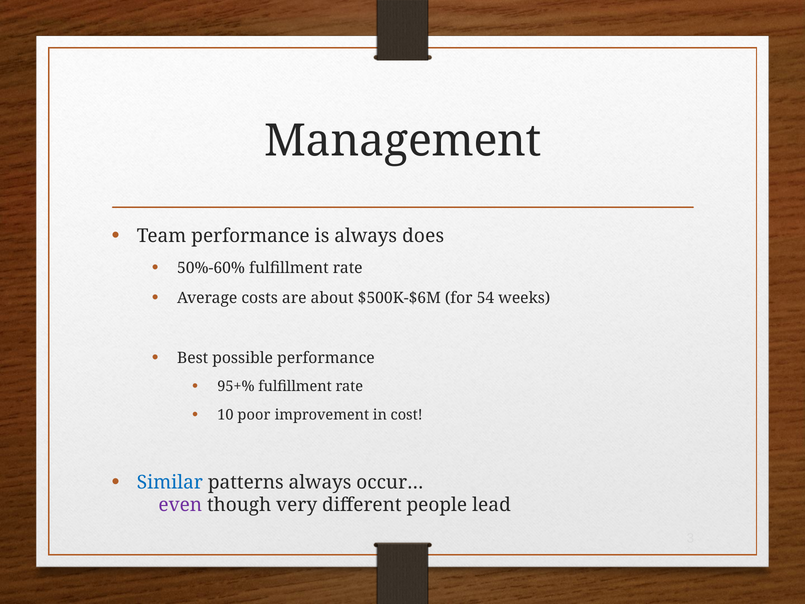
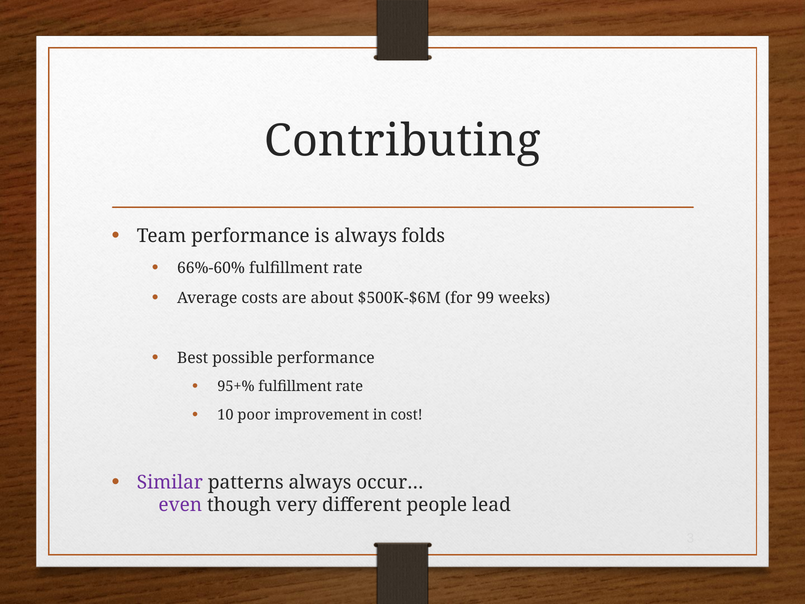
Management: Management -> Contributing (403, 141)
does: does -> folds (423, 236)
50%-60%: 50%-60% -> 66%-60% (211, 268)
54: 54 -> 99 (486, 298)
Similar colour: blue -> purple (170, 482)
